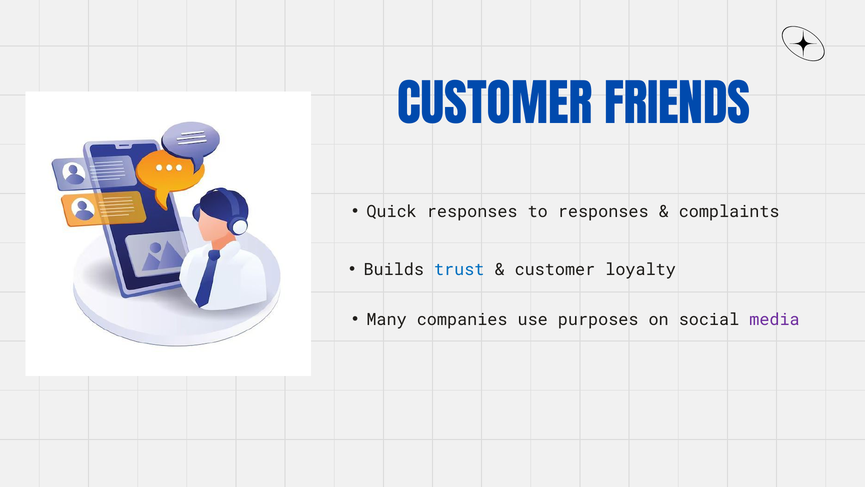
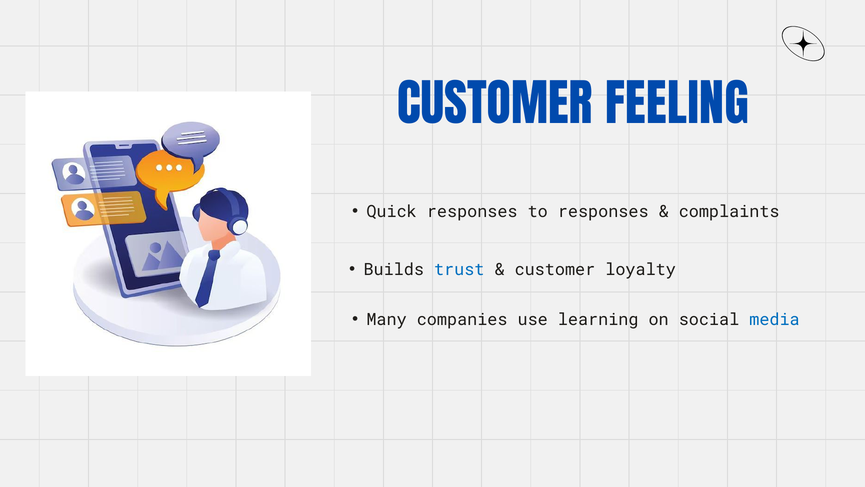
FRIENDS: FRIENDS -> FEELING (677, 107)
purposes: purposes -> learning (598, 319)
media colour: purple -> blue (775, 319)
